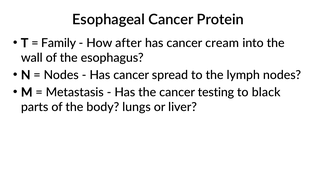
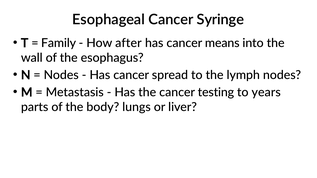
Protein: Protein -> Syringe (220, 20)
cream: cream -> means (222, 43)
black: black -> years (266, 92)
